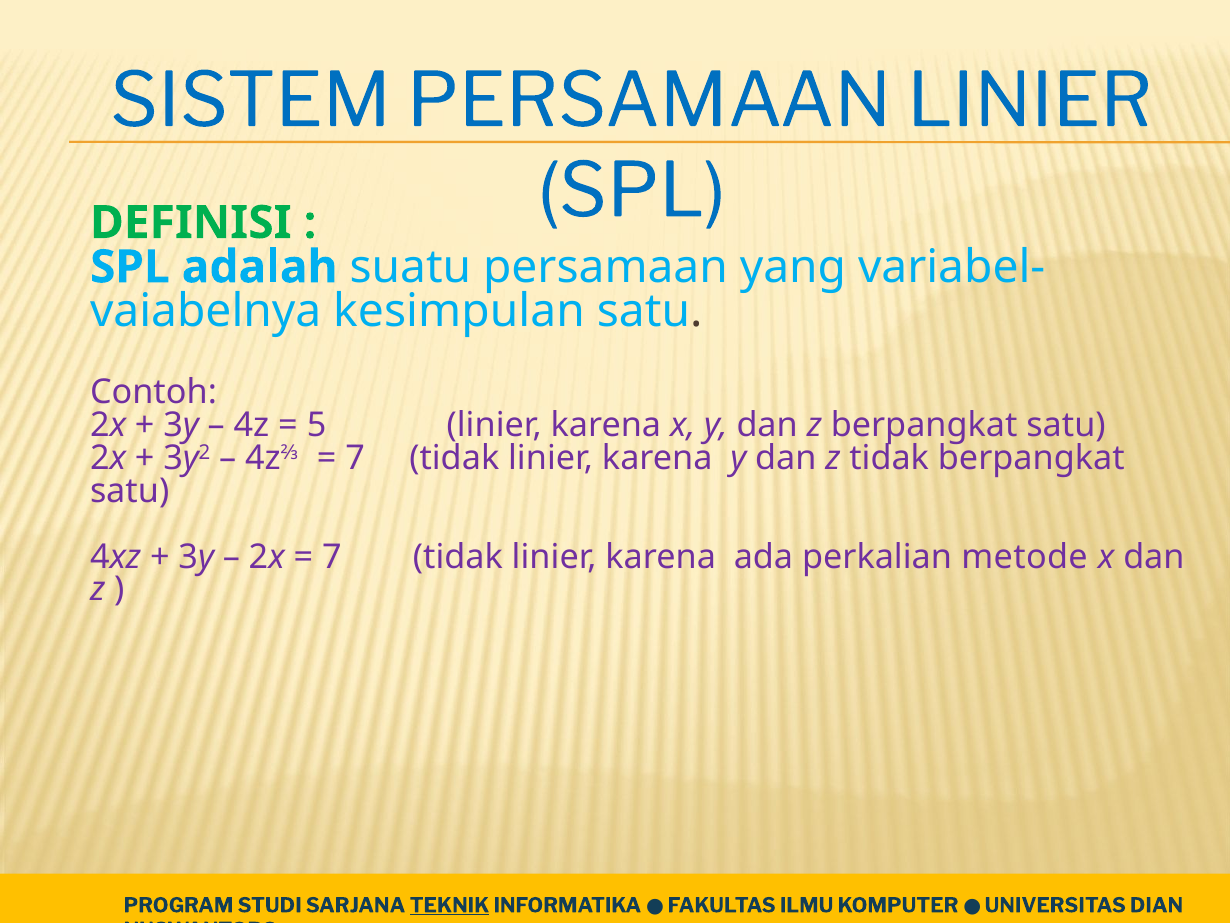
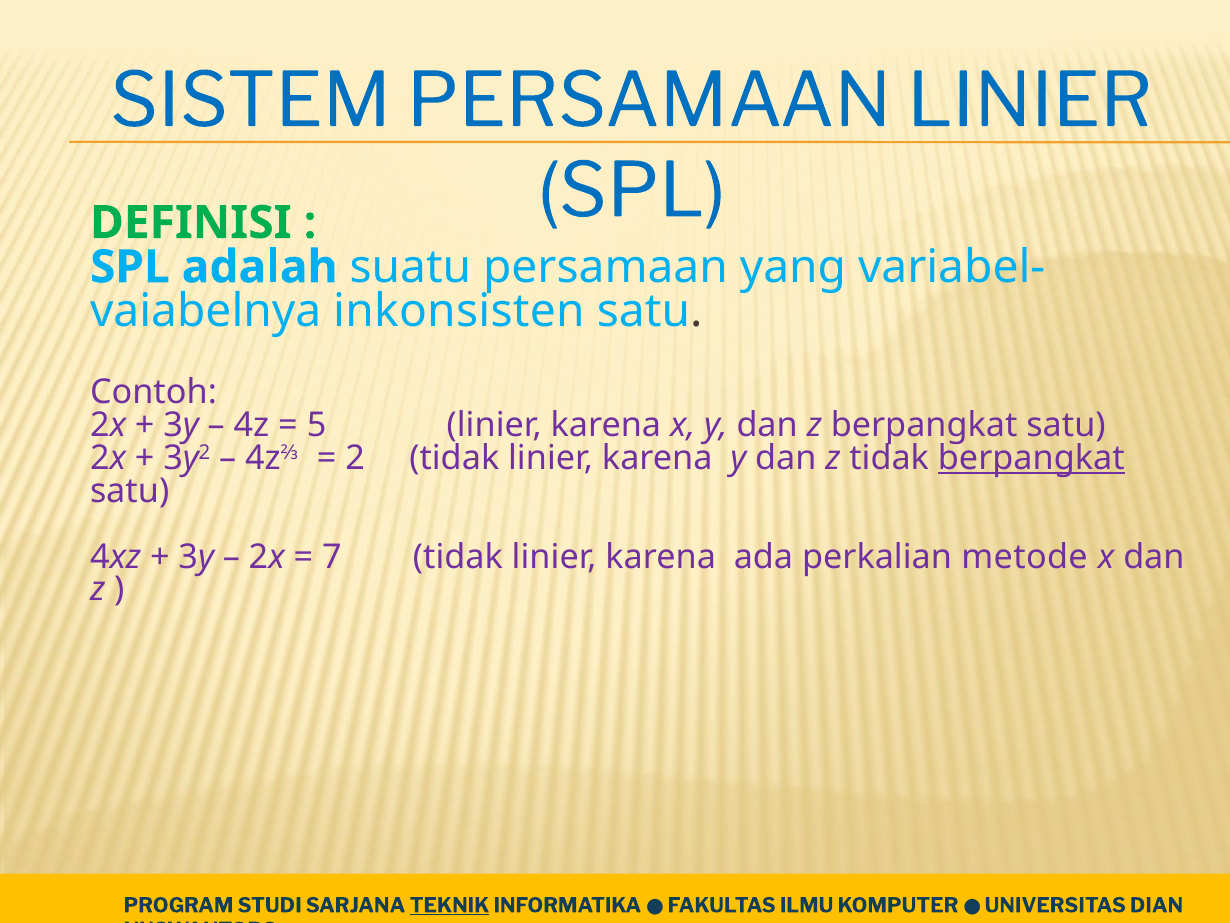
kesimpulan: kesimpulan -> inkonsisten (459, 311)
7: 7 -> 2 (355, 458)
berpangkat underline: none -> present (1031, 458)
